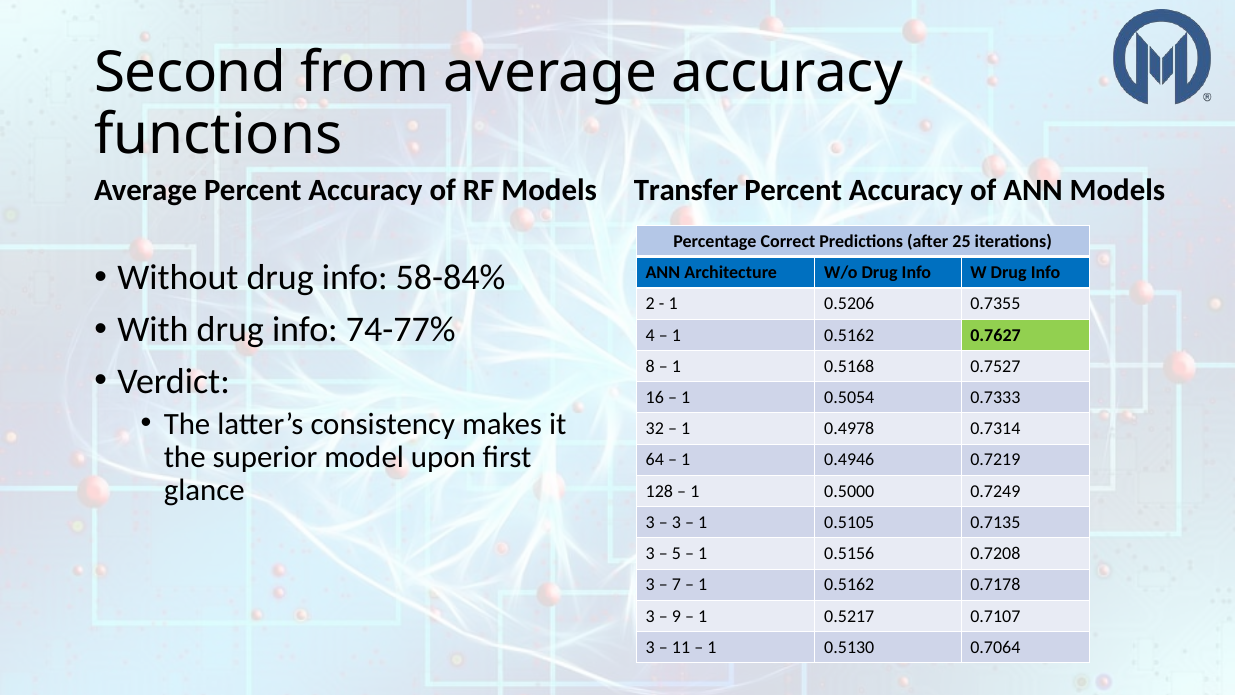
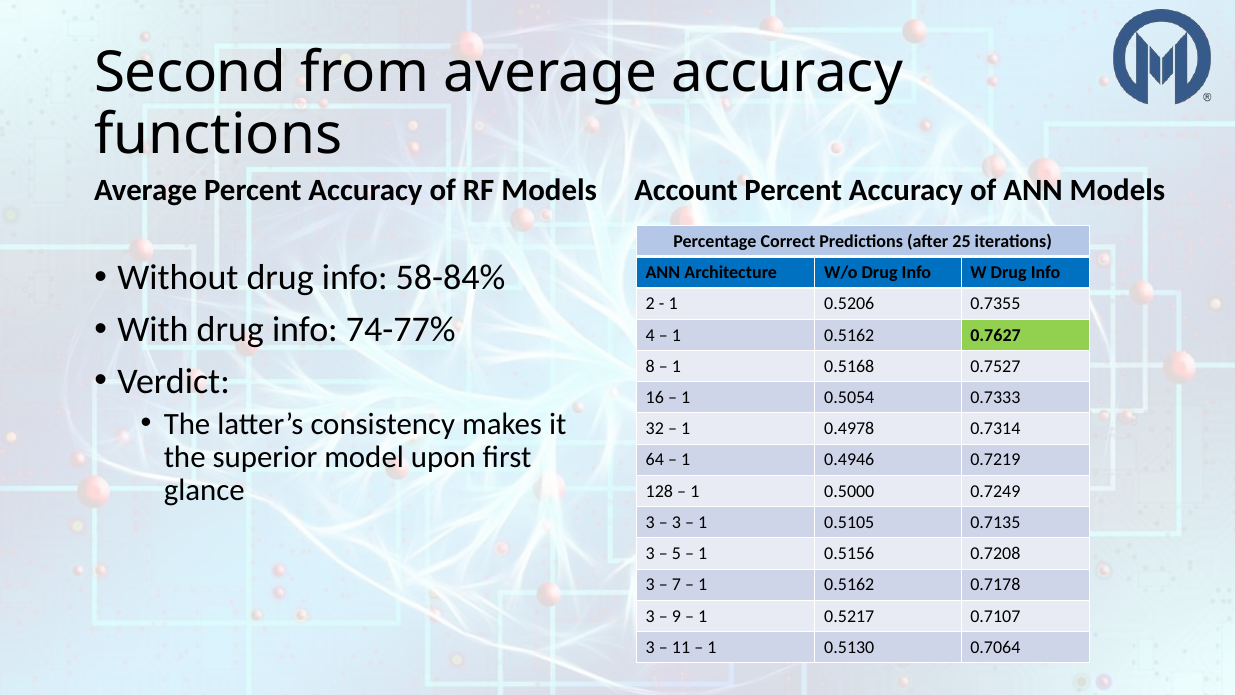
Transfer: Transfer -> Account (686, 191)
